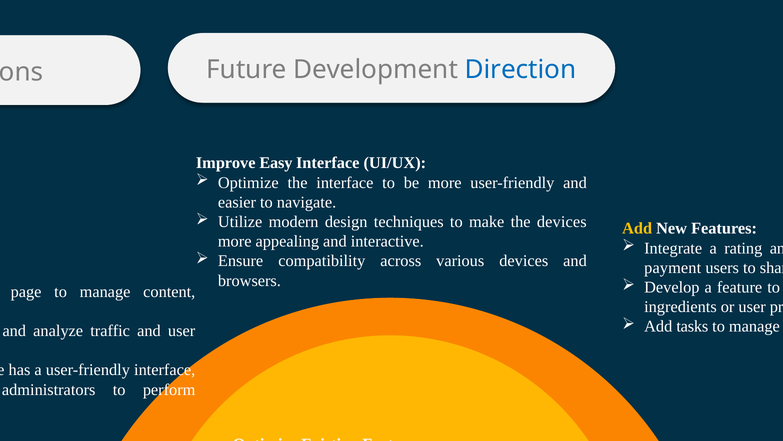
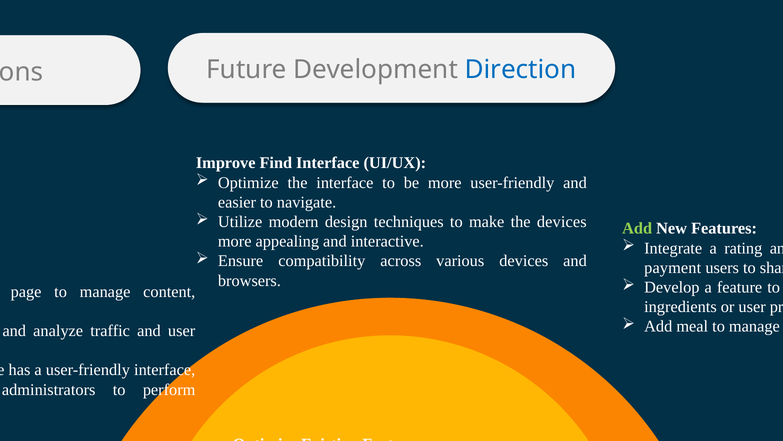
Improve Easy: Easy -> Find (276, 163)
Add colour: yellow -> light green (637, 228)
Add tasks: tasks -> meal (692, 326)
